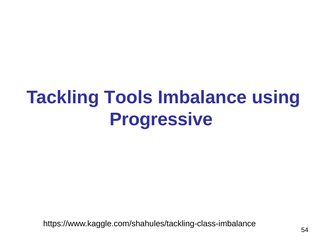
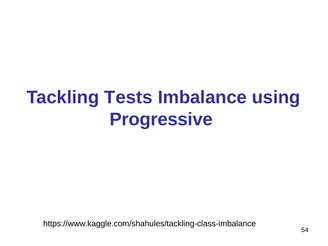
Tools: Tools -> Tests (128, 97)
